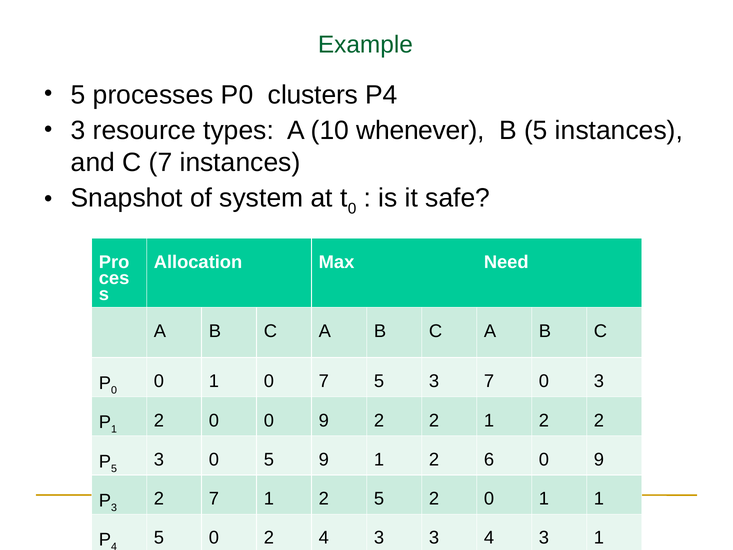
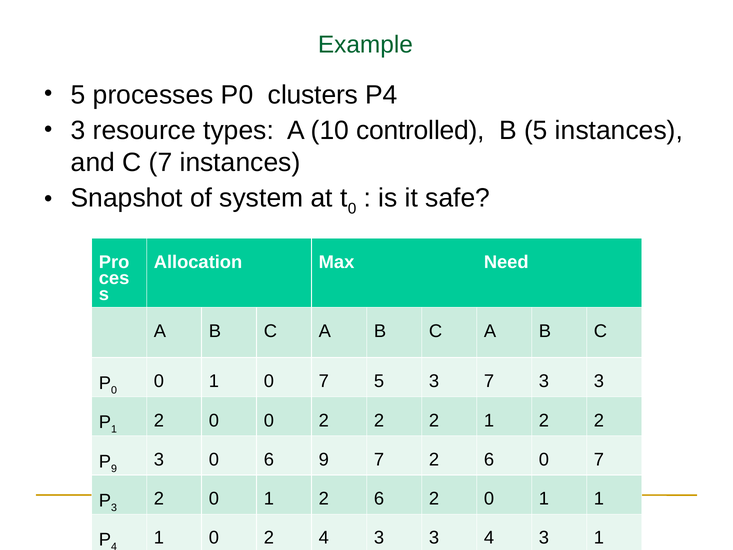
whenever: whenever -> controlled (420, 131)
7 0: 0 -> 3 (544, 381)
0 0 9: 9 -> 2 (324, 420)
5: 5 -> 9 (114, 468)
0 5: 5 -> 6 (269, 459)
9 1: 1 -> 7 (379, 459)
6 0 9: 9 -> 7 (599, 459)
3 2 7: 7 -> 0 (214, 499)
1 2 5: 5 -> 6 (379, 499)
5: 5 -> 1 (159, 538)
